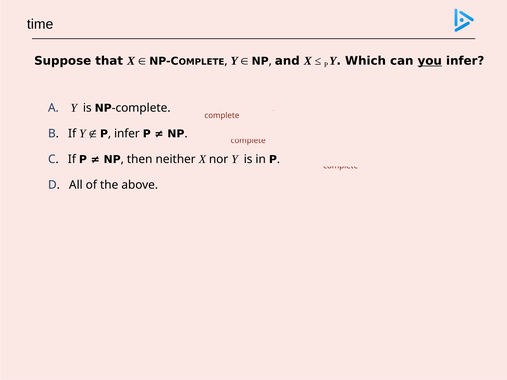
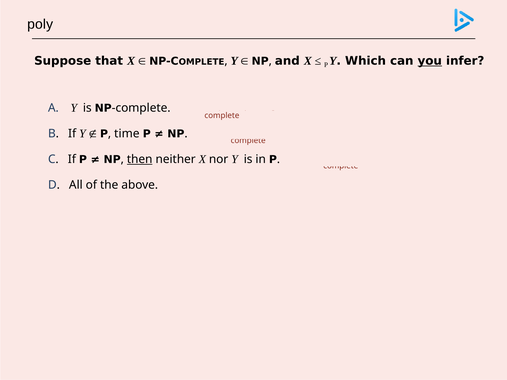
time: time -> poly (40, 24)
P infer: infer -> time (127, 134)
then underline: none -> present (140, 159)
